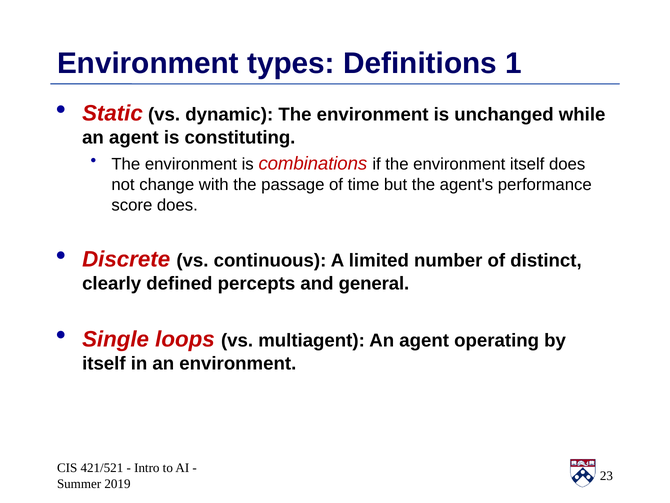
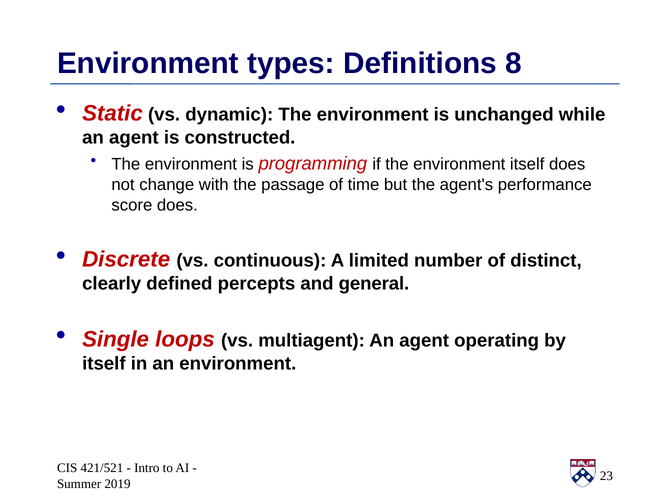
1: 1 -> 8 (514, 63)
constituting: constituting -> constructed (240, 138)
combinations: combinations -> programming (313, 164)
